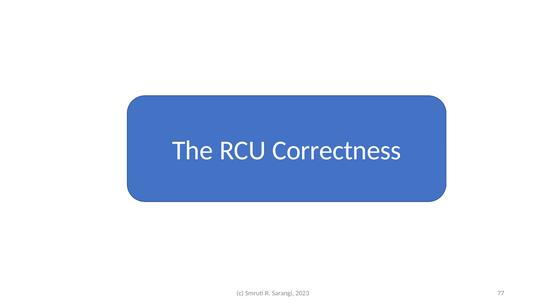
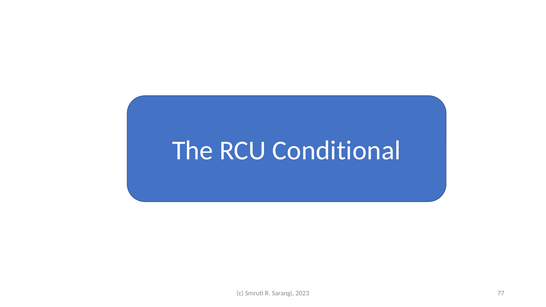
Correctness: Correctness -> Conditional (336, 151)
